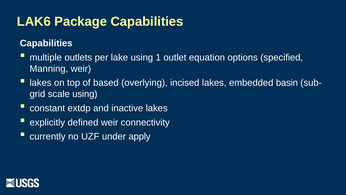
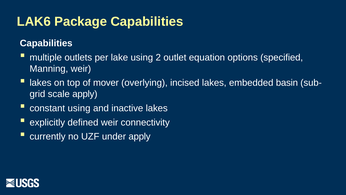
1: 1 -> 2 (158, 57)
based: based -> mover (106, 83)
scale using: using -> apply (85, 94)
constant extdp: extdp -> using (79, 108)
